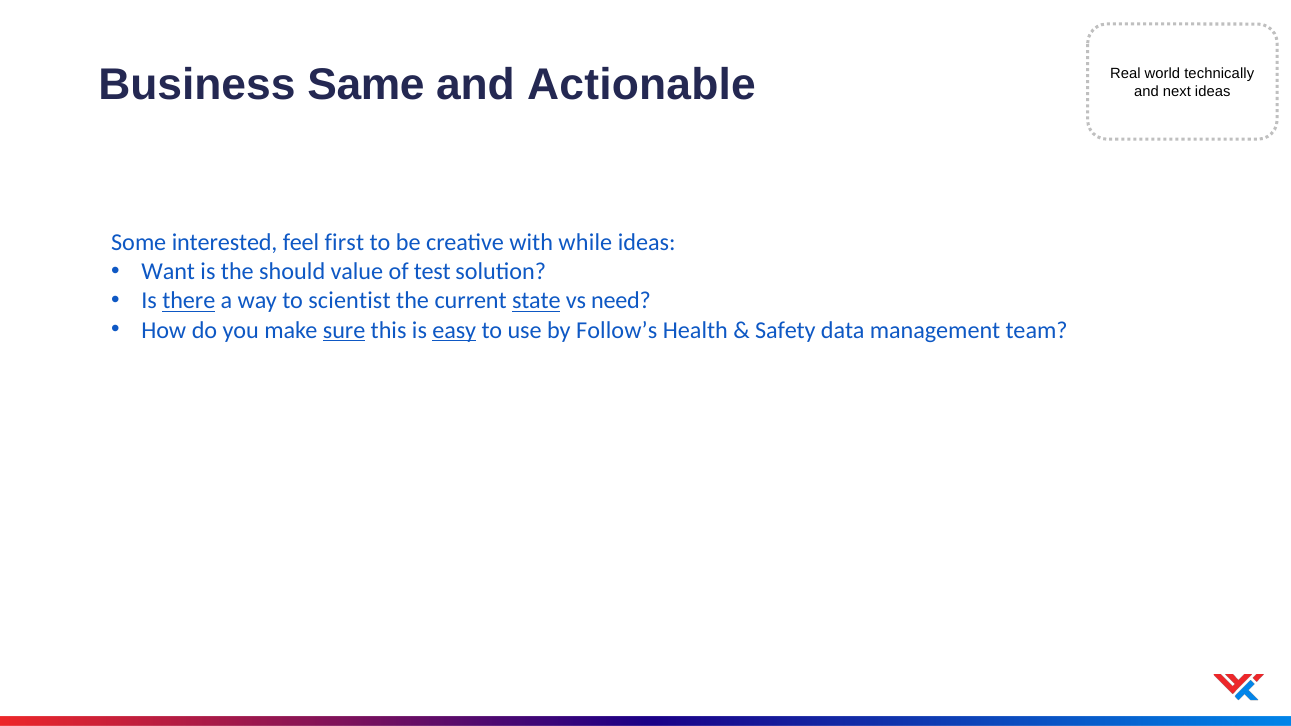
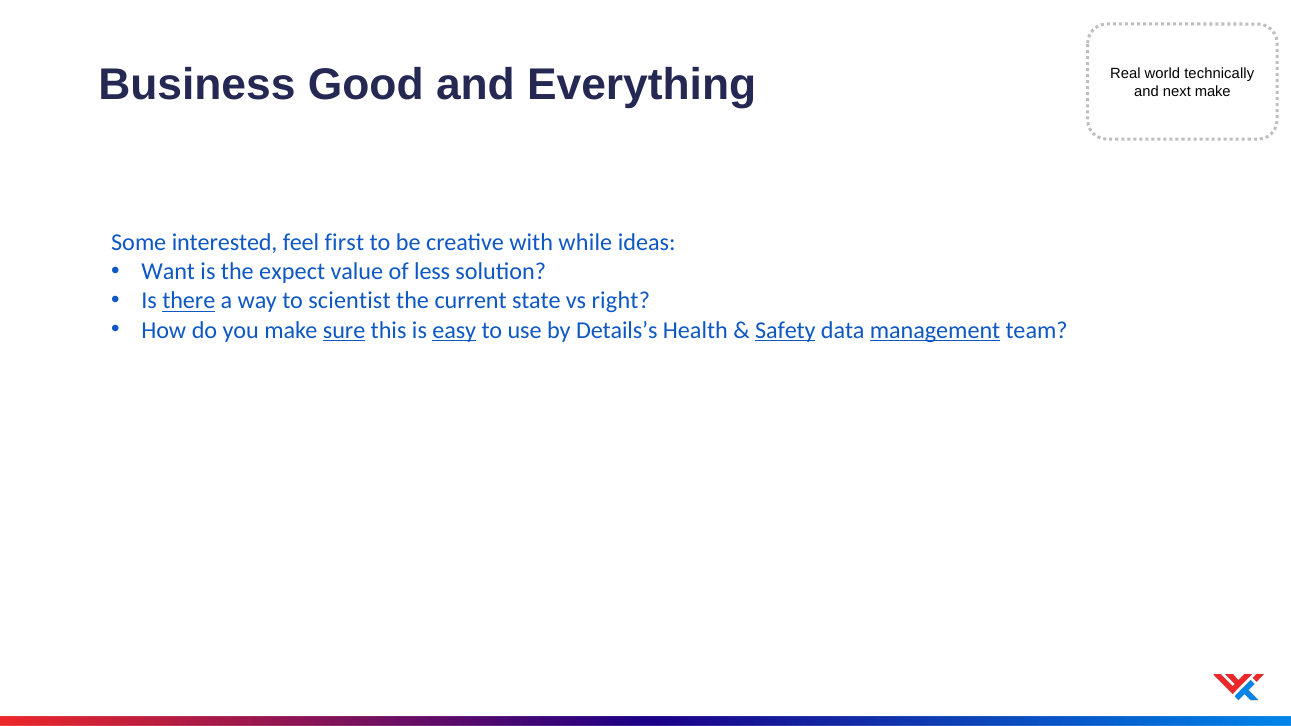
Same: Same -> Good (366, 85)
Actionable: Actionable -> Everything (642, 85)
next ideas: ideas -> make (1213, 91)
should: should -> expect (292, 272)
test: test -> less (432, 272)
state underline: present -> none (536, 301)
need: need -> right (621, 301)
Follow’s: Follow’s -> Details’s (617, 330)
Safety underline: none -> present (785, 330)
management underline: none -> present (935, 330)
